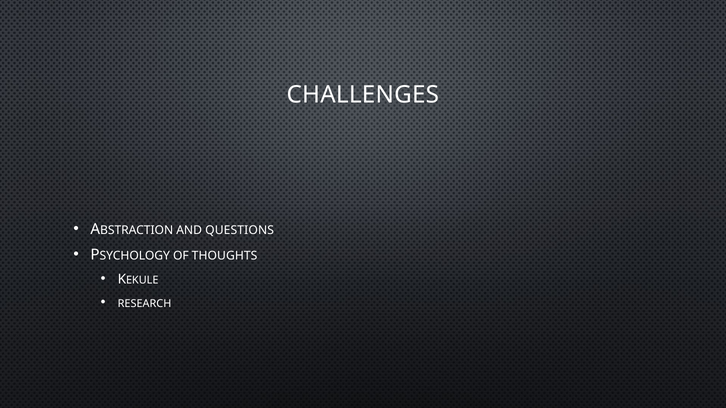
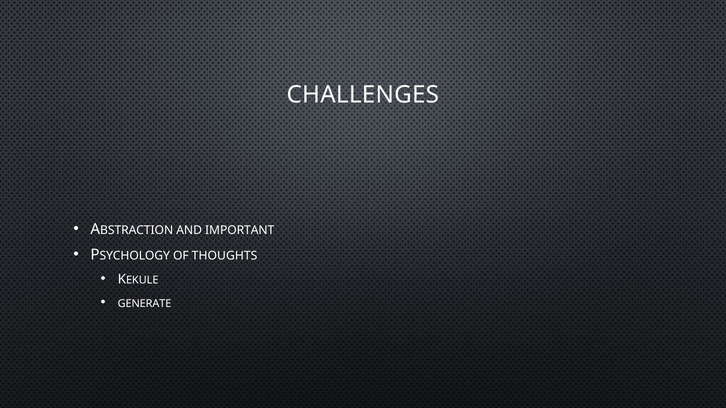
QUESTIONS: QUESTIONS -> IMPORTANT (240, 230)
RESEARCH: RESEARCH -> GENERATE (145, 304)
